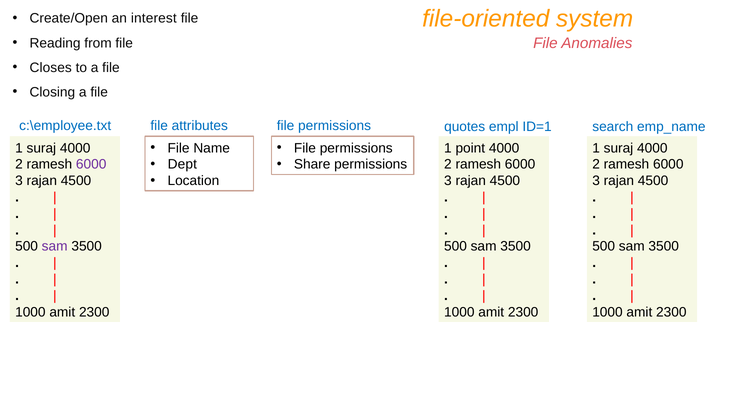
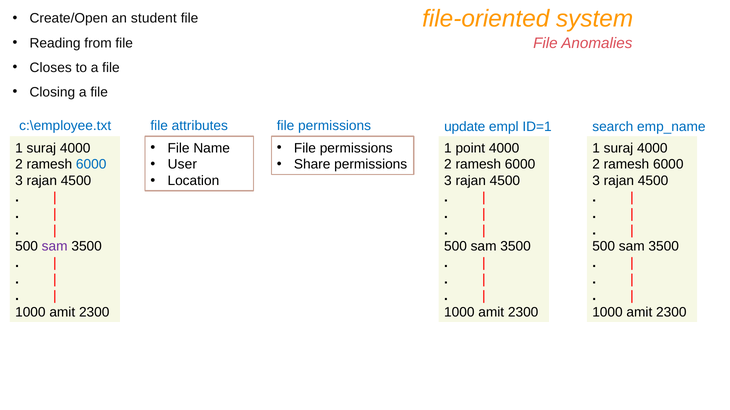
interest: interest -> student (154, 18)
quotes: quotes -> update (465, 127)
Dept: Dept -> User (182, 165)
6000 colour: purple -> blue (91, 165)
